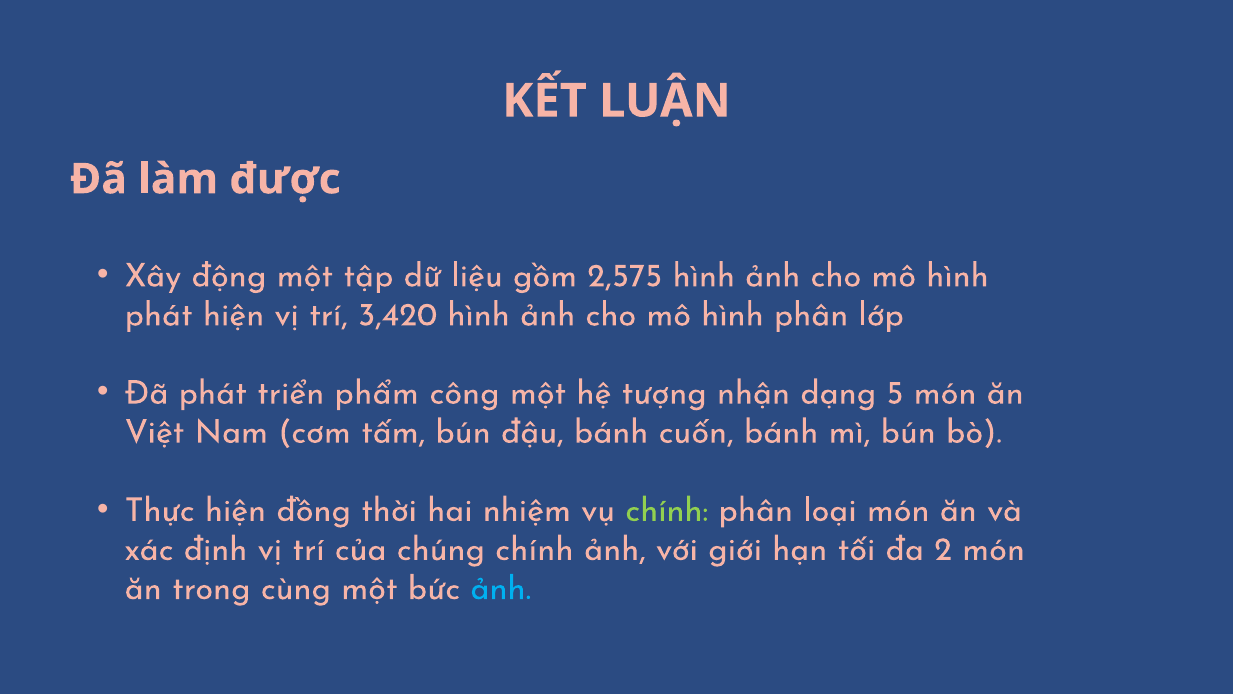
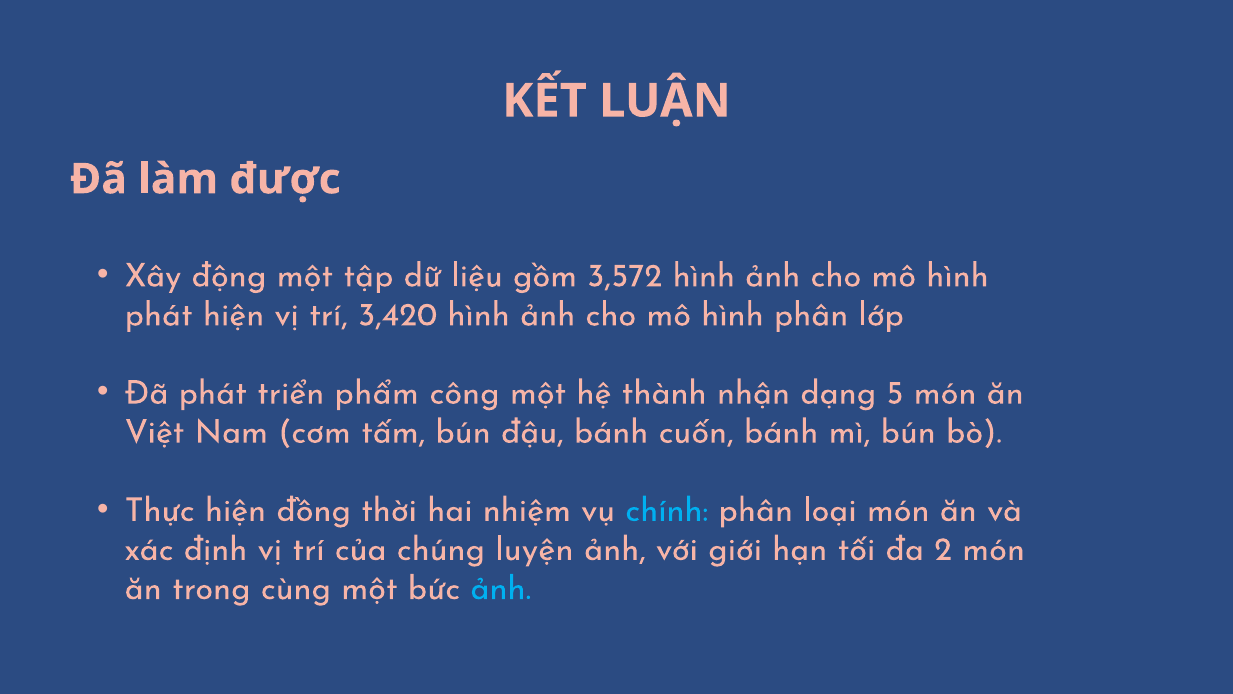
2,575: 2,575 -> 3,572 (625, 275)
tượng: tượng -> thành (664, 393)
chính colour: light green -> light blue (667, 510)
chúng chính: chính -> luyện (534, 549)
